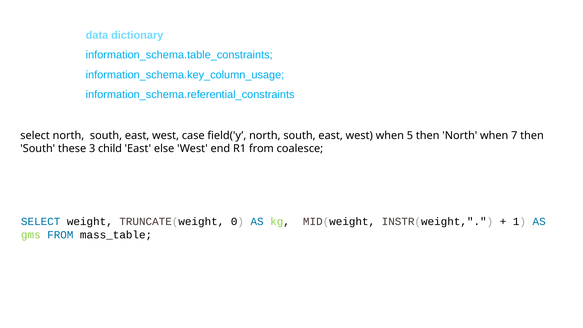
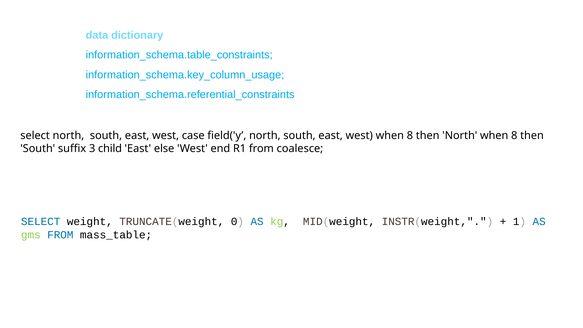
west when 5: 5 -> 8 (410, 136)
North when 7: 7 -> 8 (514, 136)
these: these -> suffix (72, 149)
